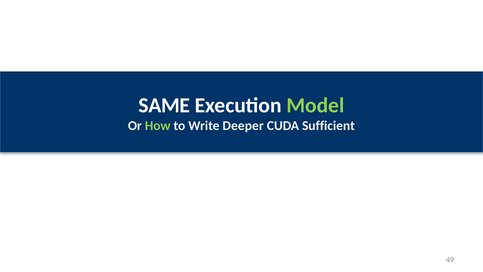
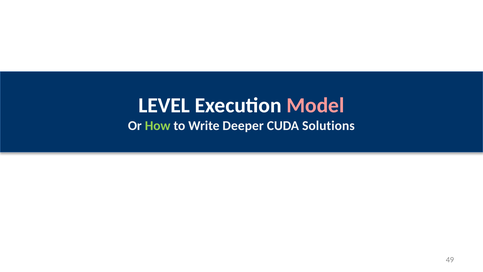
SAME: SAME -> LEVEL (164, 105)
Model colour: light green -> pink (315, 105)
Sufficient: Sufficient -> Solutions (328, 126)
